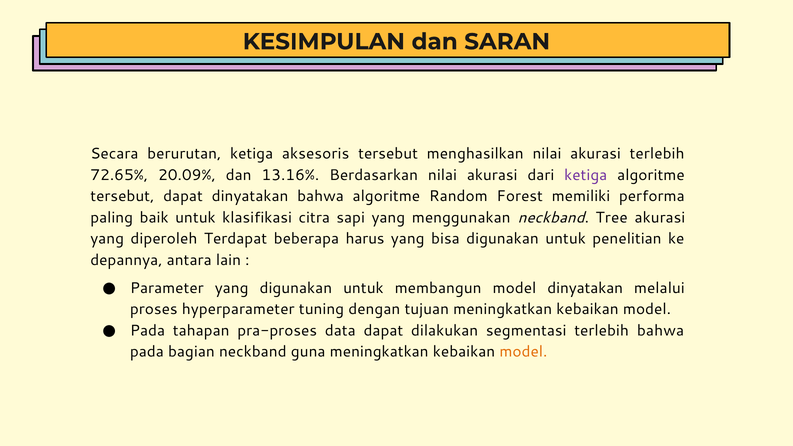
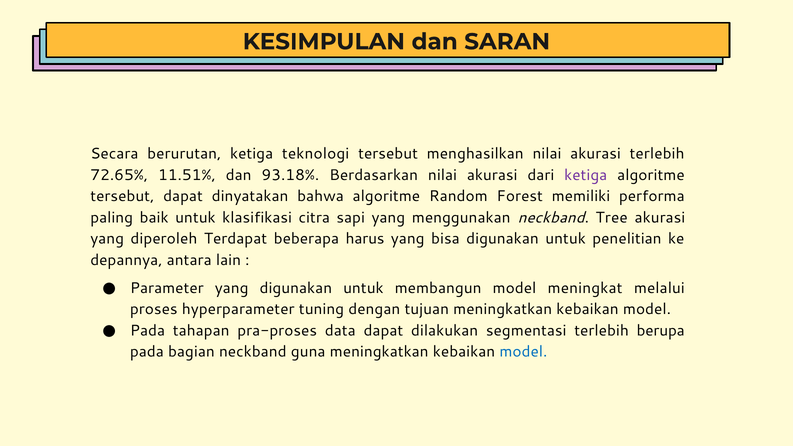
aksesoris: aksesoris -> teknologi (316, 154)
20.09%: 20.09% -> 11.51% (187, 175)
13.16%: 13.16% -> 93.18% (290, 175)
model dinyatakan: dinyatakan -> meningkat (585, 288)
terlebih bahwa: bahwa -> berupa (661, 331)
model colour: orange -> blue (523, 352)
